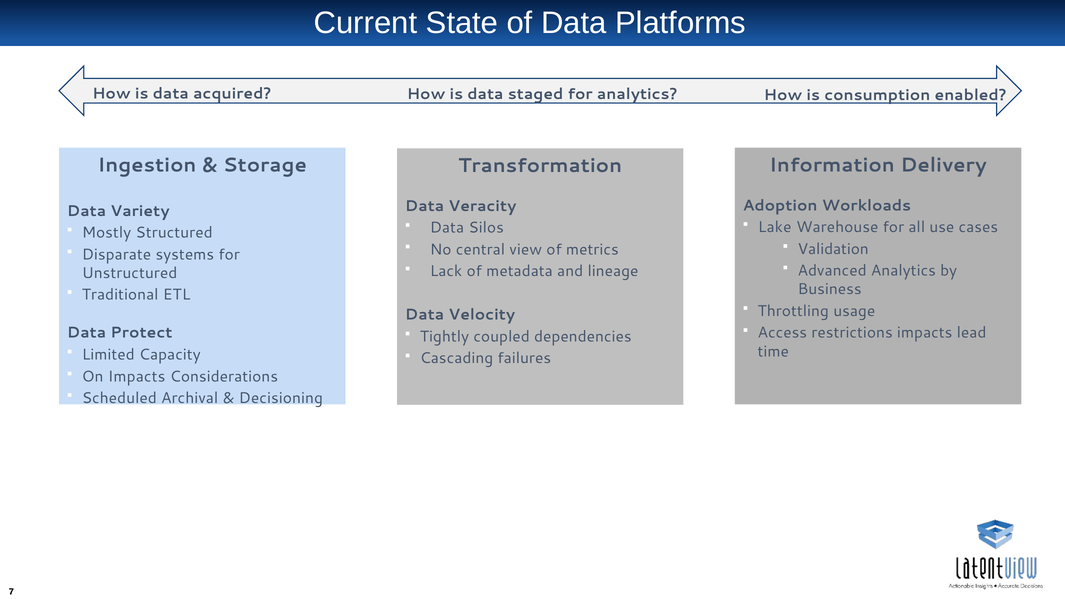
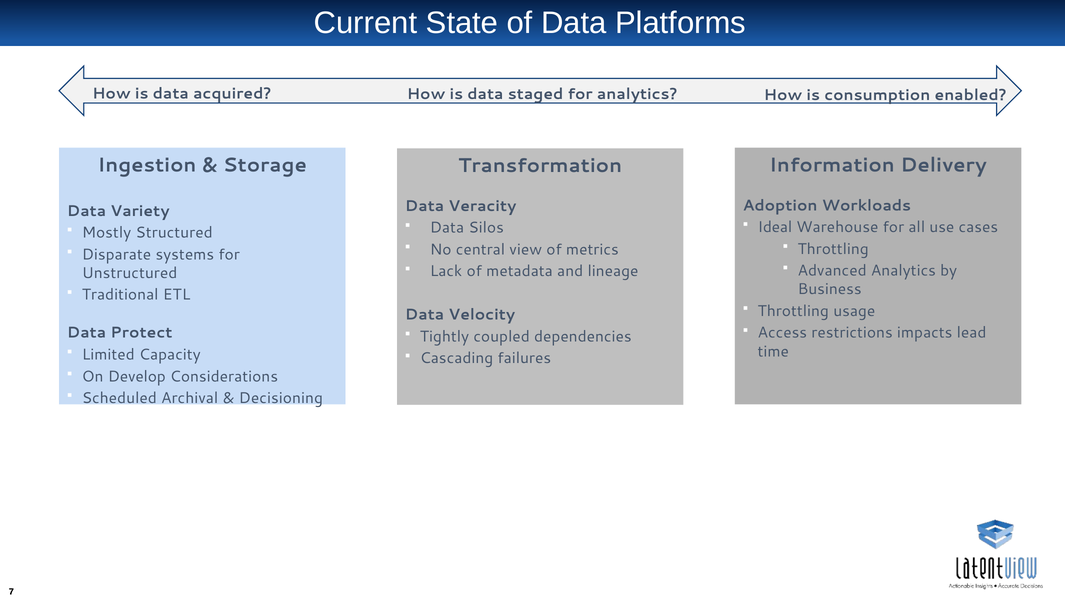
Lake: Lake -> Ideal (775, 227)
Validation: Validation -> Throttling (833, 249)
On Impacts: Impacts -> Develop (137, 376)
